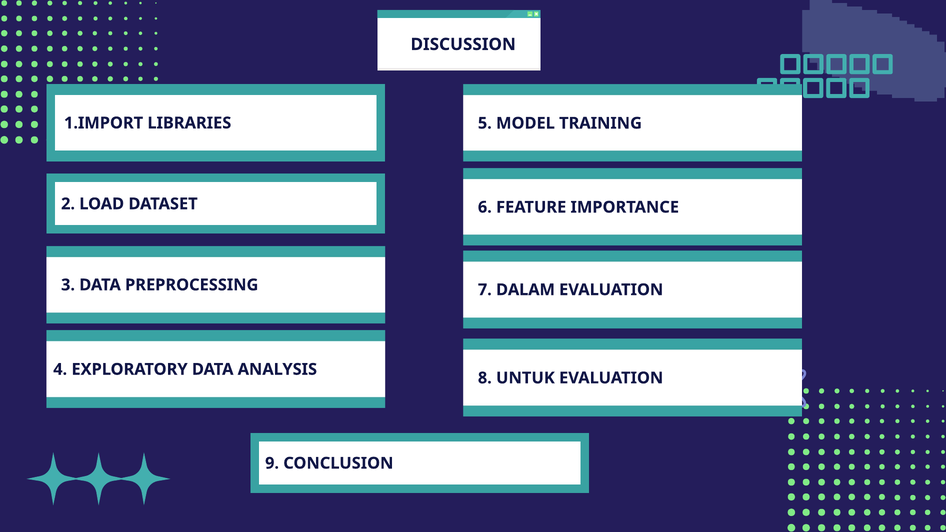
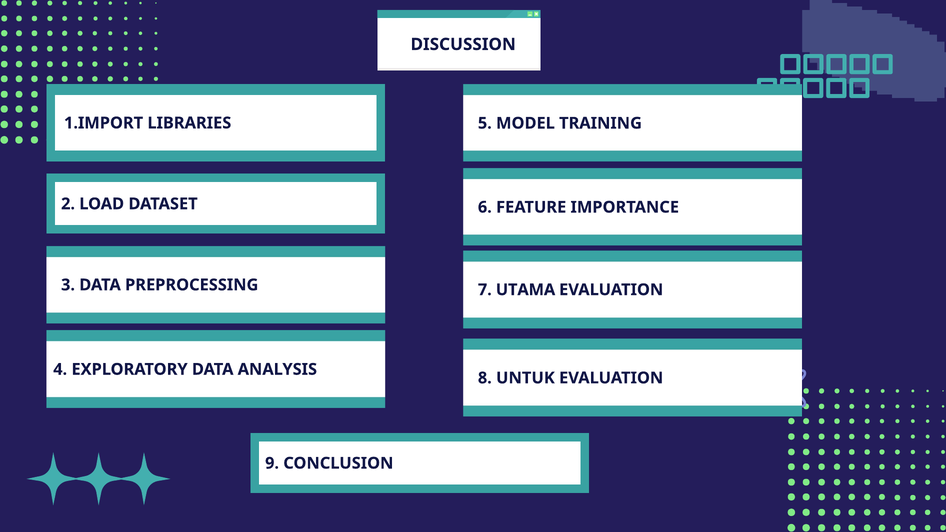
DALAM: DALAM -> UTAMA (526, 290)
